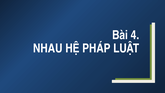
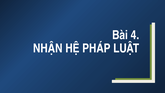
NHAU: NHAU -> NHẬN (48, 48)
